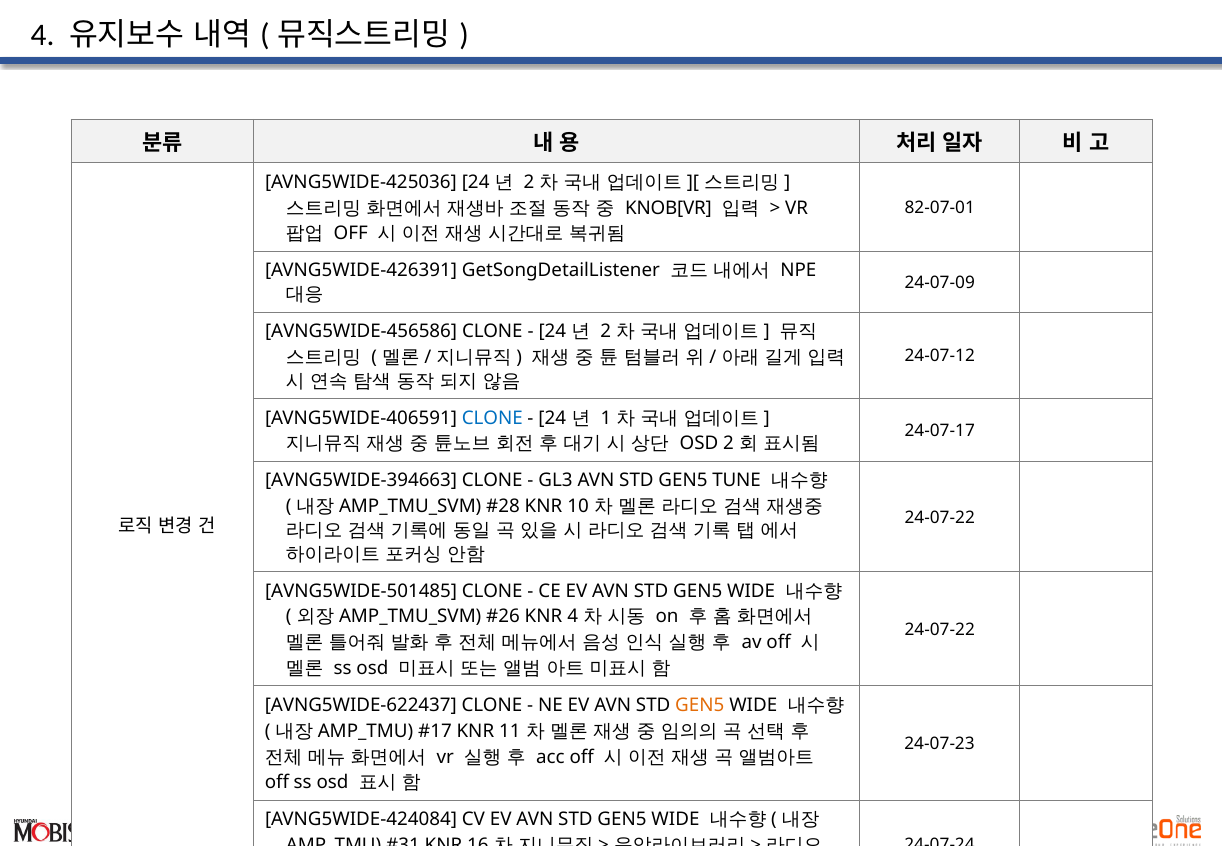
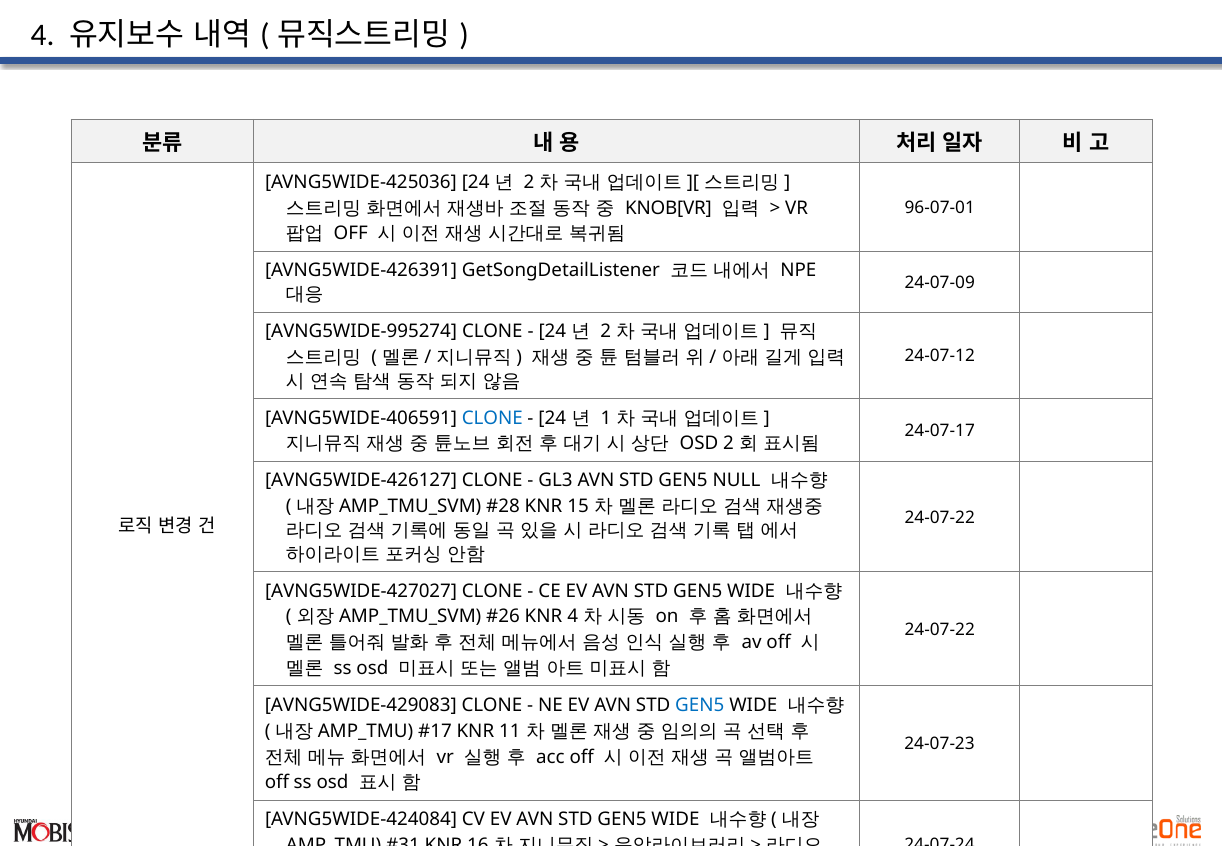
82-07-01: 82-07-01 -> 96-07-01 (940, 208)
AVNG5WIDE-456586: AVNG5WIDE-456586 -> AVNG5WIDE-995274 (361, 331)
AVNG5WIDE-394663: AVNG5WIDE-394663 -> AVNG5WIDE-426127 (361, 481)
TUNE: TUNE -> NULL (736, 481)
10: 10 -> 15 (578, 507)
AVNG5WIDE-501485: AVNG5WIDE-501485 -> AVNG5WIDE-427027 (361, 591)
AVNG5WIDE-622437: AVNG5WIDE-622437 -> AVNG5WIDE-429083 (361, 705)
GEN5 colour: orange -> blue (700, 705)
